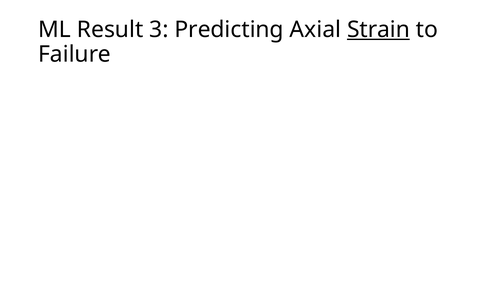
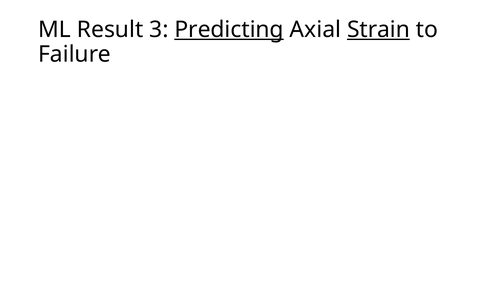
Predicting underline: none -> present (229, 30)
